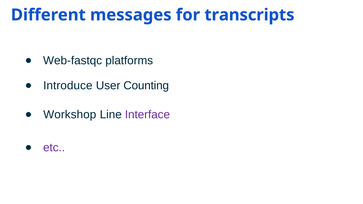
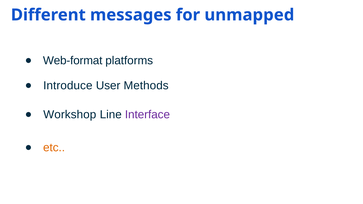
transcripts: transcripts -> unmapped (249, 15)
Web-fastqc: Web-fastqc -> Web-format (73, 61)
Counting: Counting -> Methods (146, 86)
etc colour: purple -> orange (54, 148)
